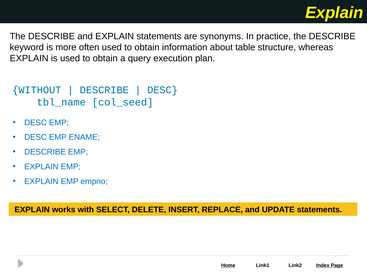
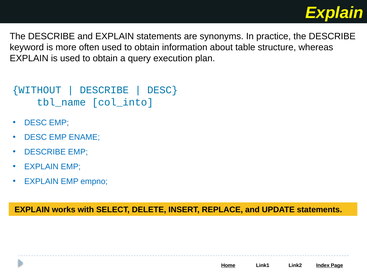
col_seed: col_seed -> col_into (123, 102)
